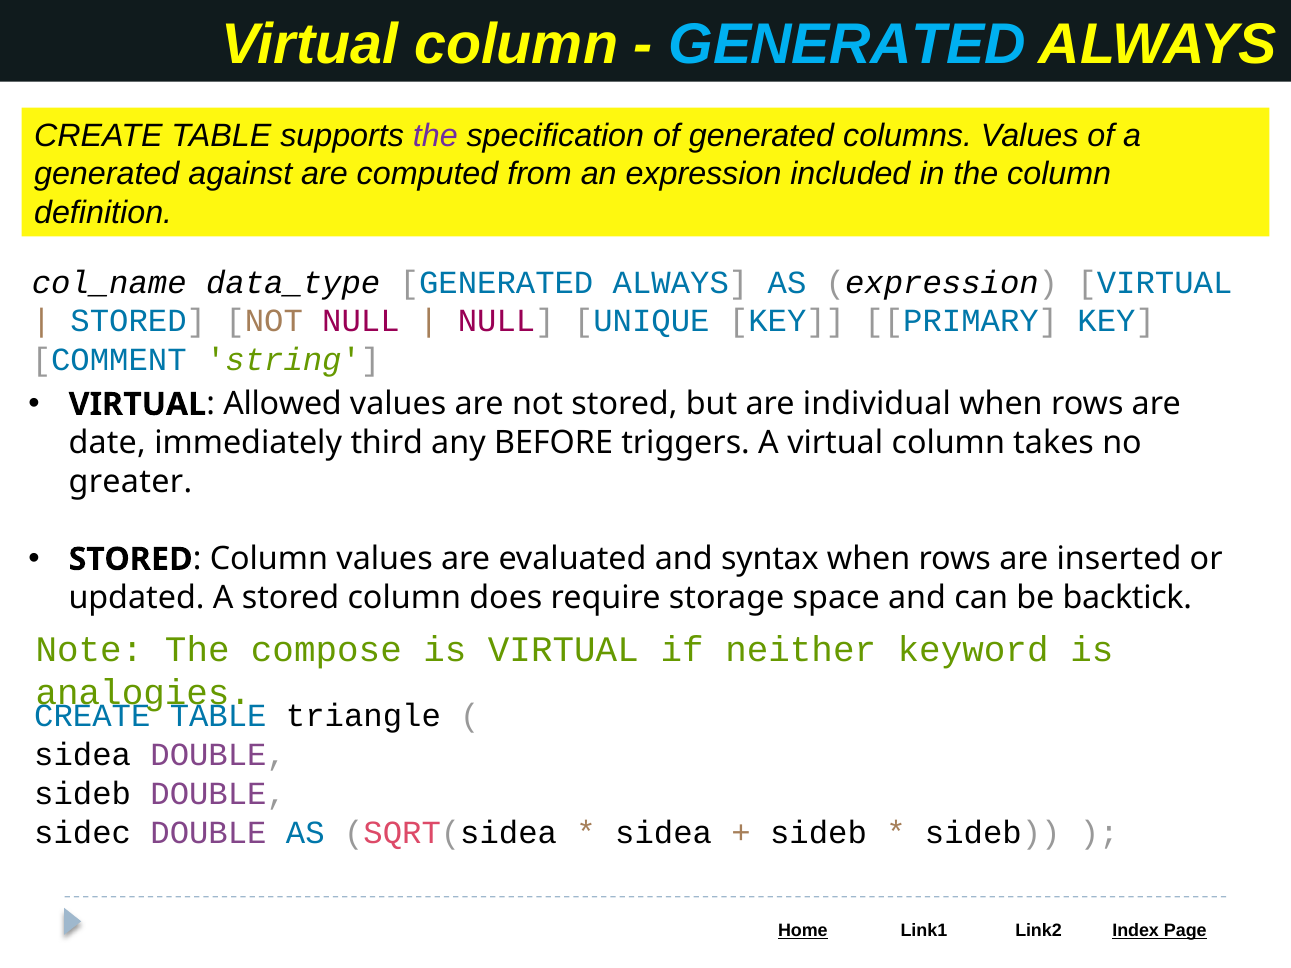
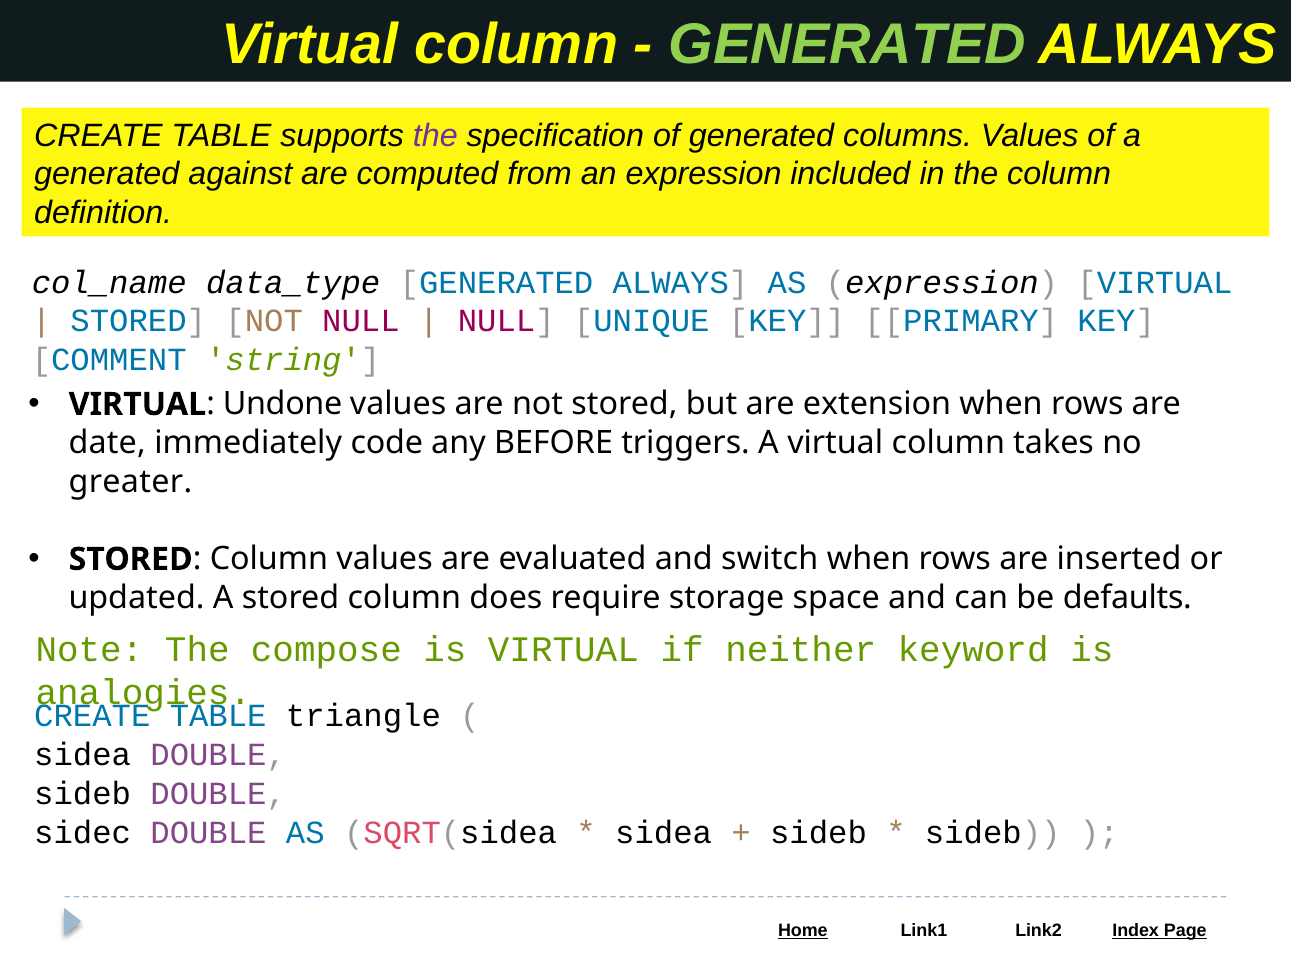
GENERATED colour: light blue -> light green (847, 45)
Allowed: Allowed -> Undone (283, 404)
individual: individual -> extension (877, 404)
third: third -> code (387, 443)
syntax: syntax -> switch (770, 559)
backtick: backtick -> defaults (1127, 598)
